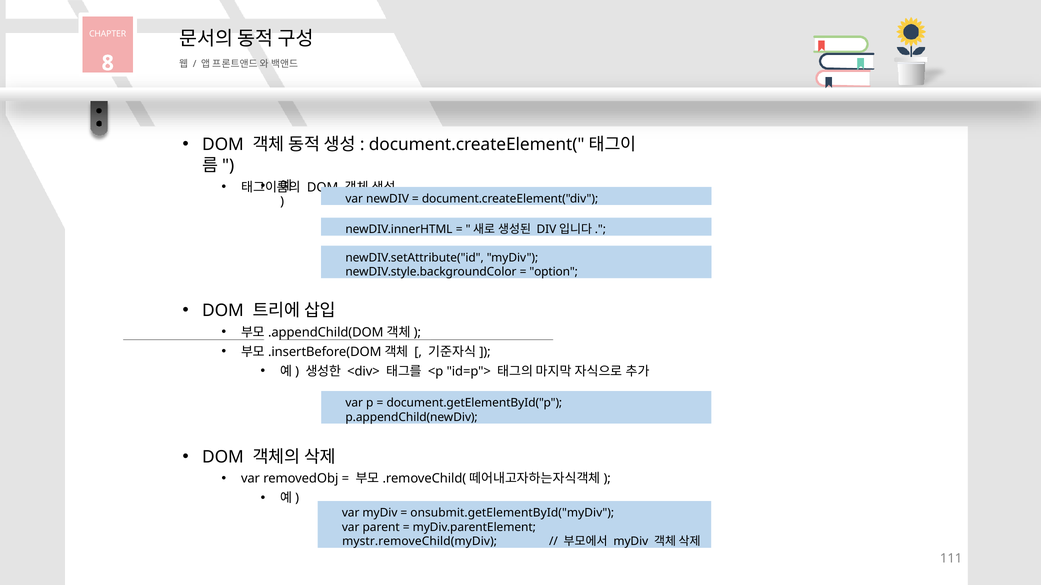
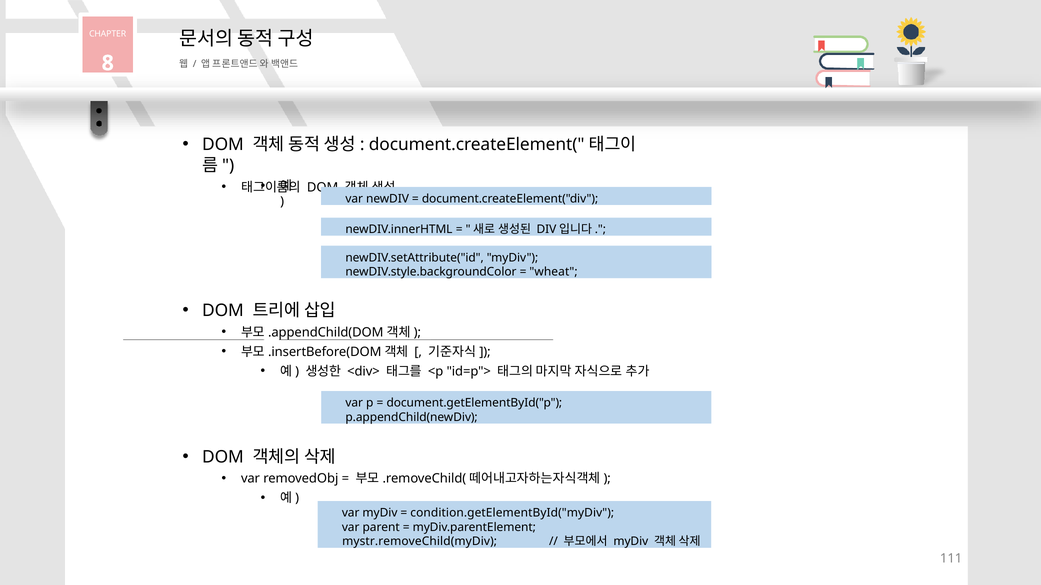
option: option -> wheat (554, 272)
onsubmit.getElementById("myDiv: onsubmit.getElementById("myDiv -> condition.getElementById("myDiv (512, 513)
